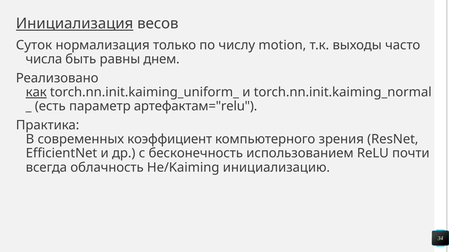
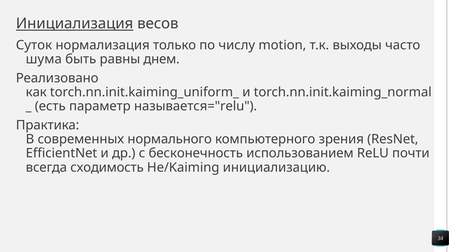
числа: числа -> шума (44, 59)
как underline: present -> none (36, 92)
артефактам="relu: артефактам="relu -> называется="relu (196, 107)
коэффициент: коэффициент -> нормального (170, 139)
облачность: облачность -> сходимость (107, 168)
